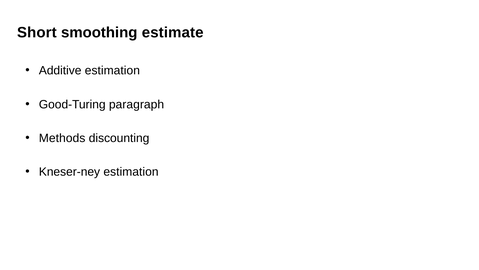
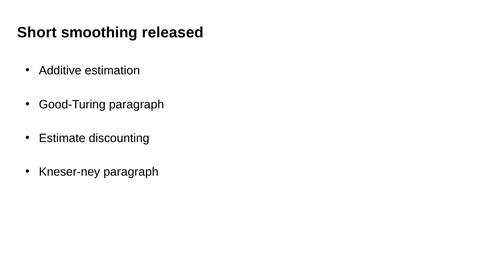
estimate: estimate -> released (173, 33)
Methods: Methods -> Estimate (62, 138)
Kneser-ney estimation: estimation -> paragraph (131, 172)
